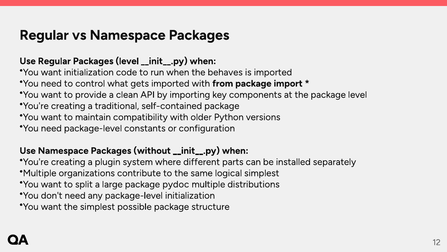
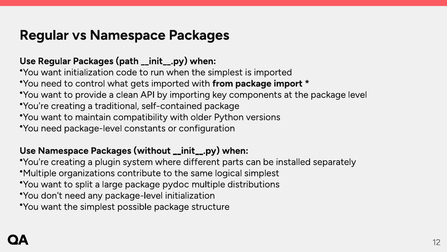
Packages level: level -> path (127, 61)
when the behaves: behaves -> simplest (225, 72)
